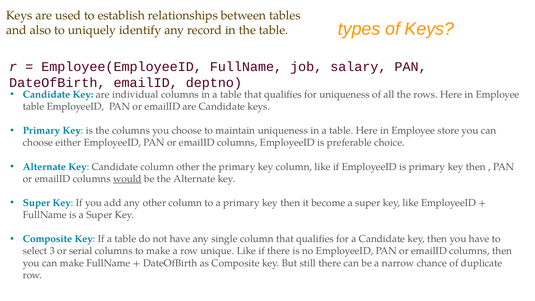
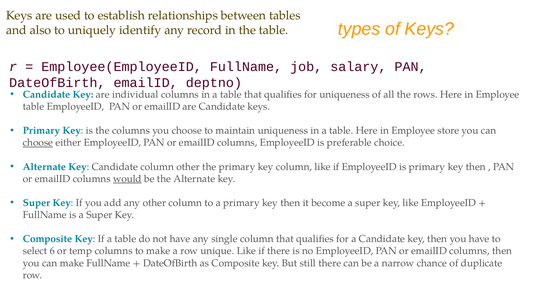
choose underline: none -> present (38, 143)
3: 3 -> 6 (52, 251)
serial: serial -> temp (81, 251)
